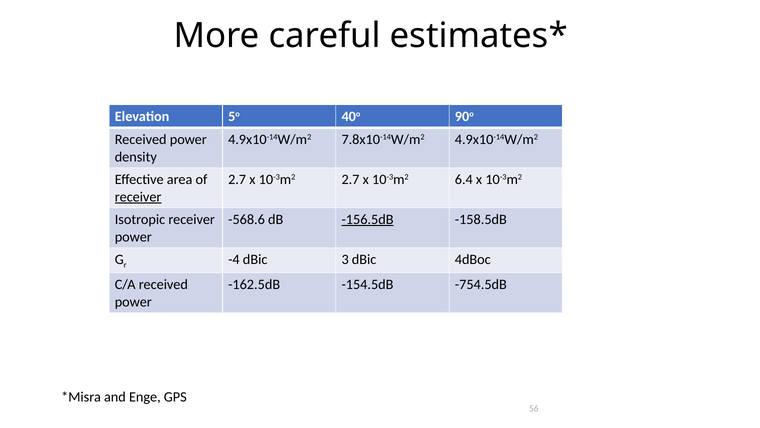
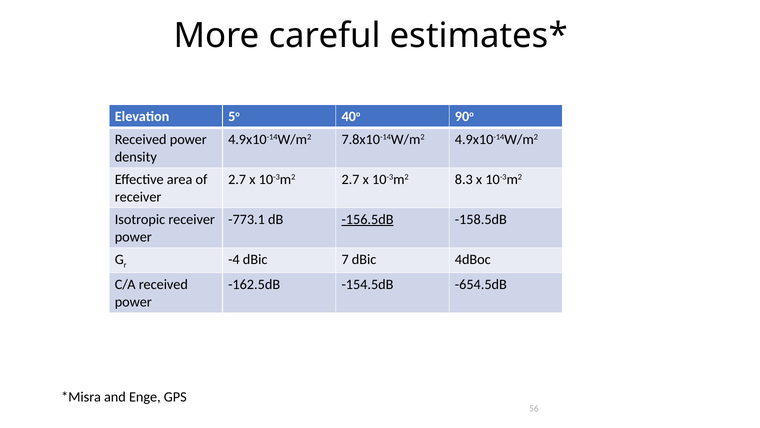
6.4: 6.4 -> 8.3 (464, 179)
receiver underline: present -> none (138, 197)
-568.6: -568.6 -> -773.1 (247, 219)
3: 3 -> 7 (345, 259)
-754.5dB: -754.5dB -> -654.5dB (481, 284)
